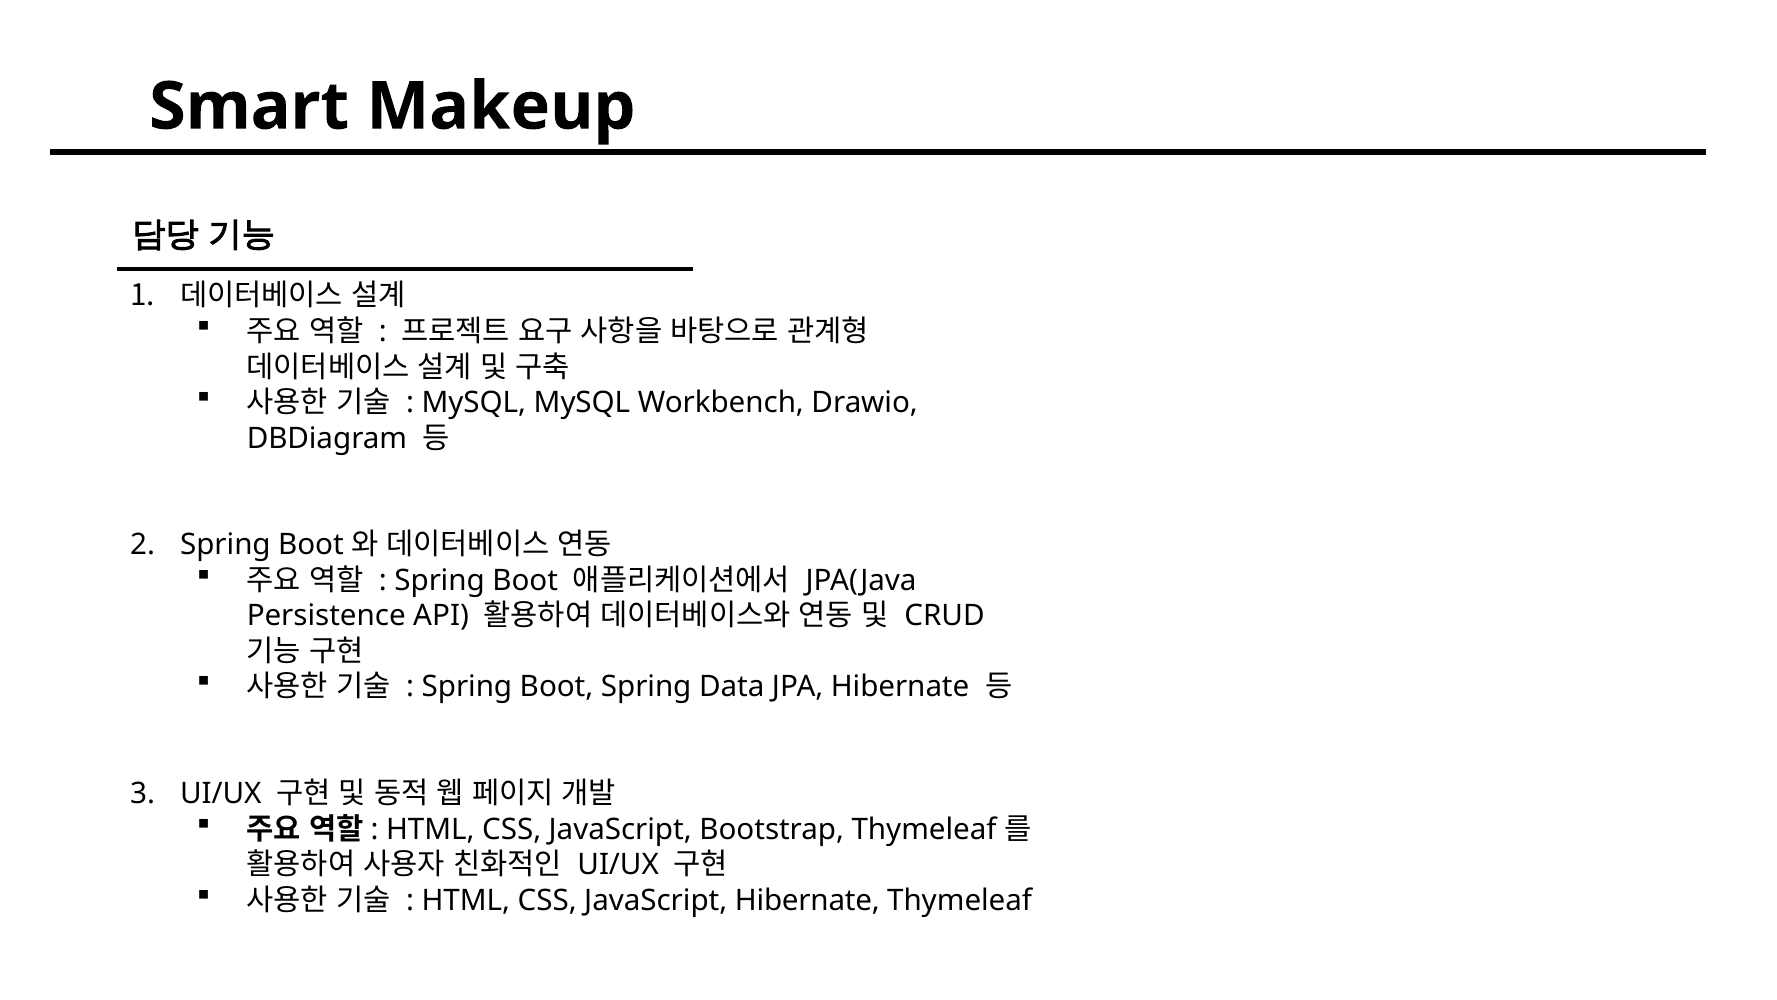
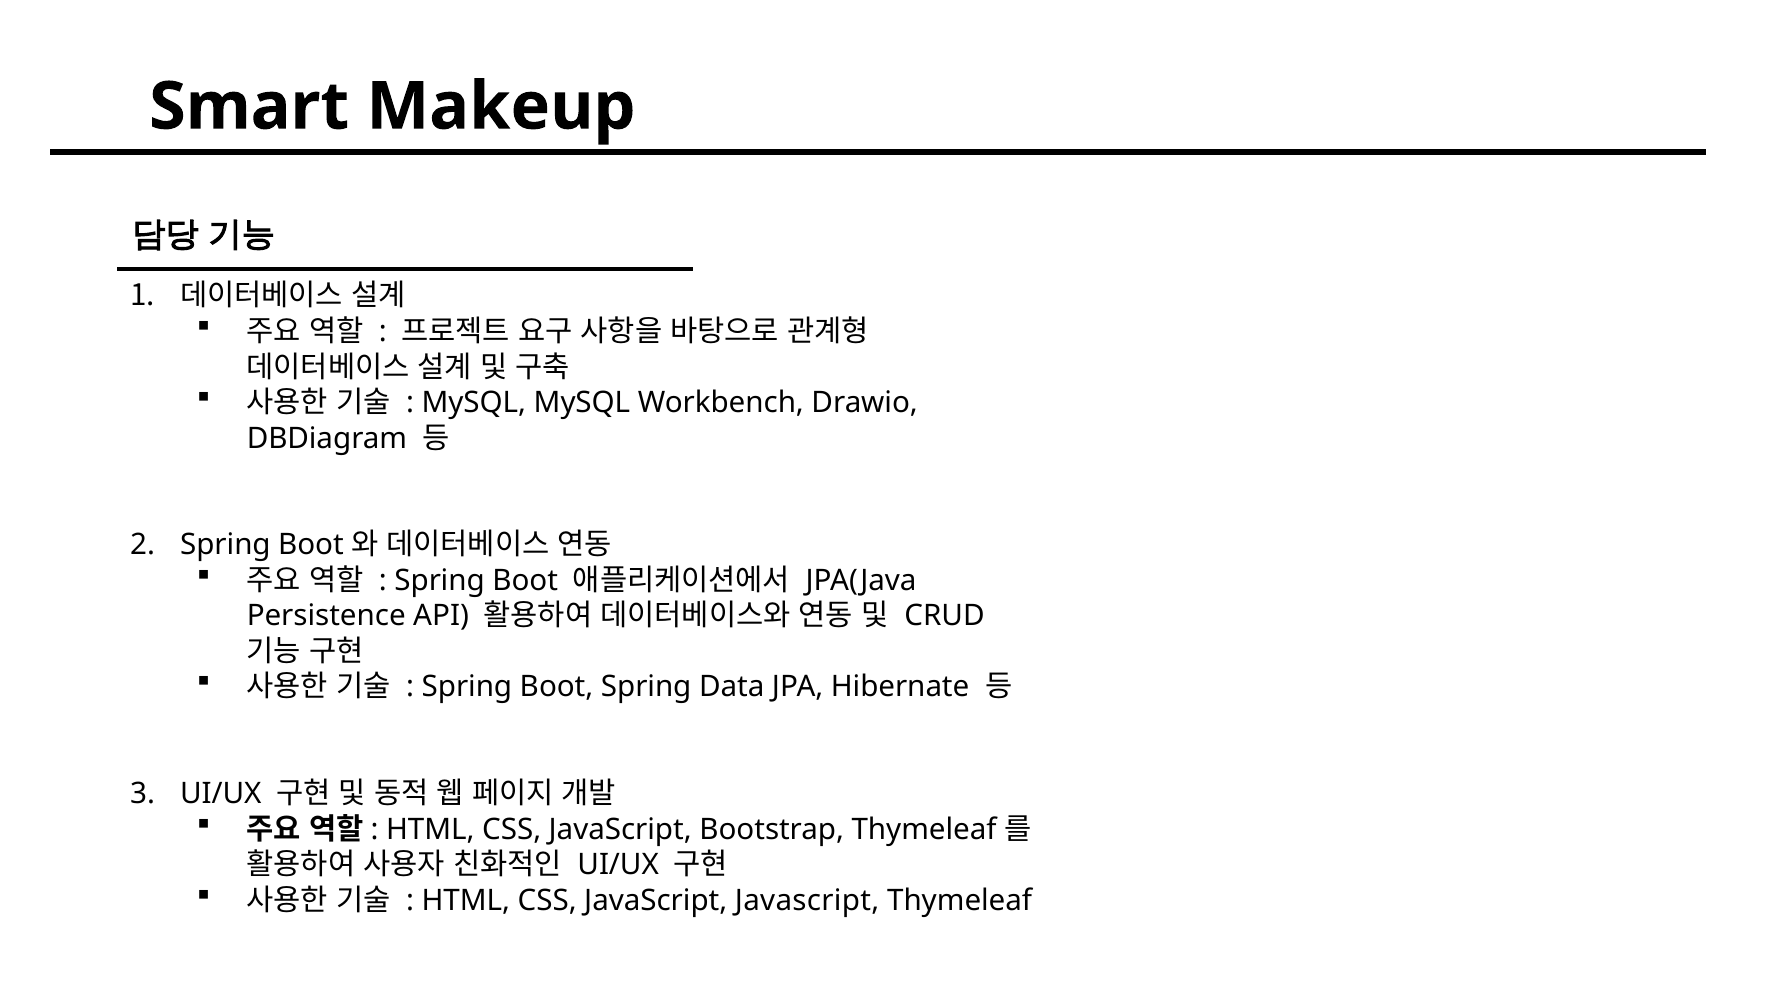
JavaScript Hibernate: Hibernate -> Javascript (807, 900)
